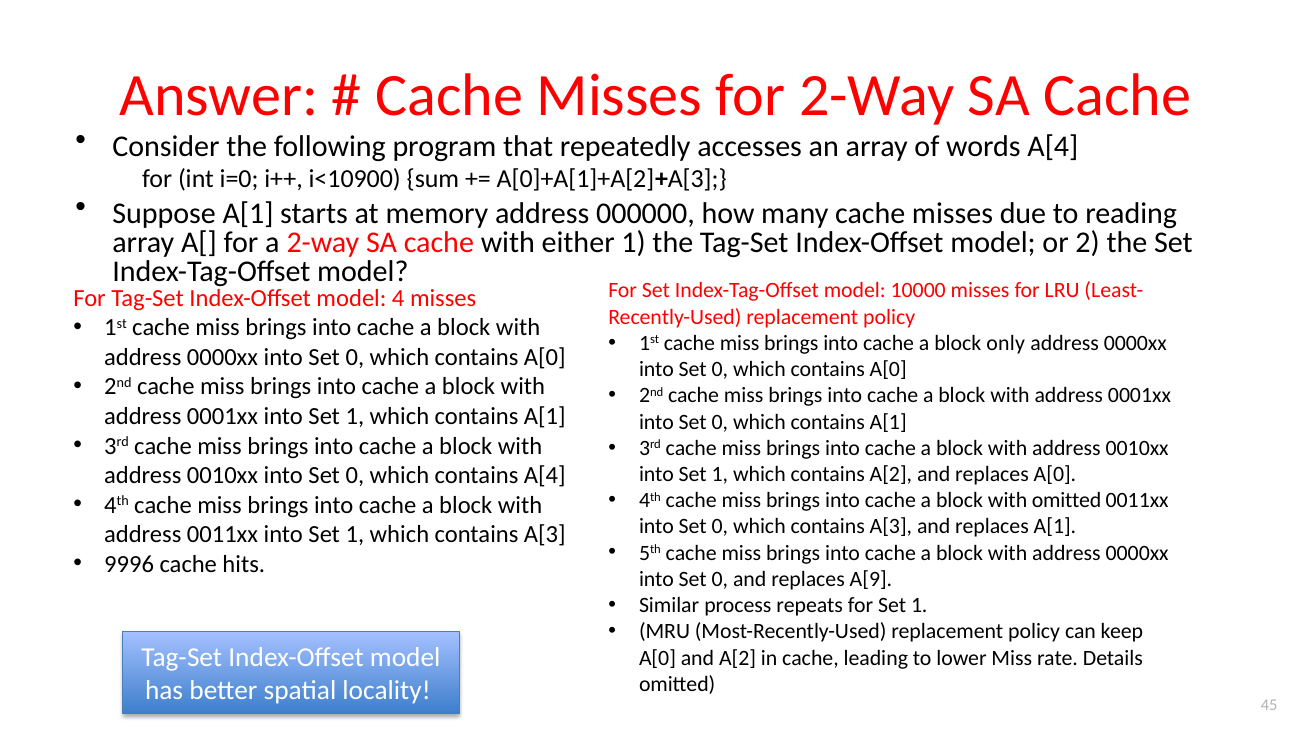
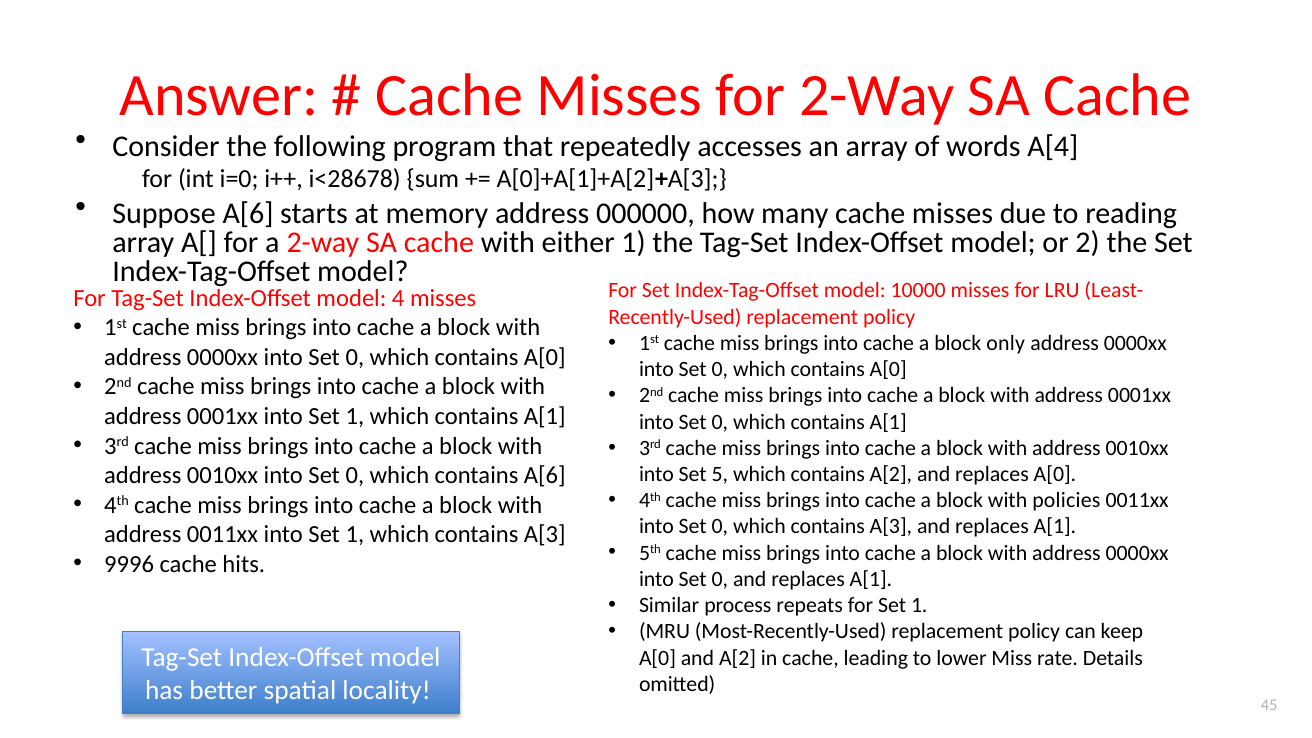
i<10900: i<10900 -> i<28678 (355, 179)
Suppose A[1: A[1 -> A[6 (248, 214)
contains A[4: A[4 -> A[6 (545, 475)
1: 1 -> 5 (720, 474)
with omitted: omitted -> policies (1066, 501)
0 and replaces A[9: A[9 -> A[1 (871, 579)
